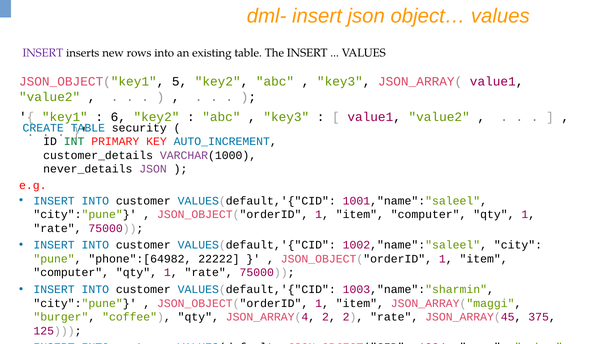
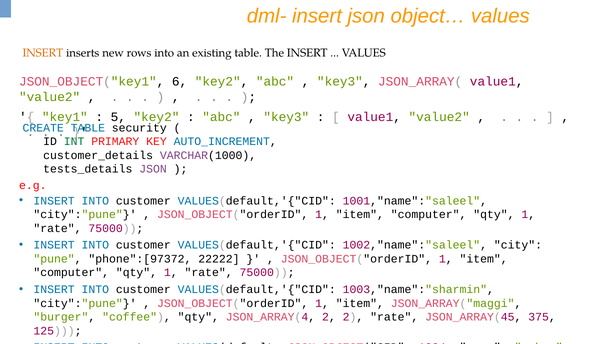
INSERT colour: purple -> orange (43, 53)
5: 5 -> 6 (180, 82)
6: 6 -> 5 (118, 117)
never_details: never_details -> tests_details (88, 169)
phone":[64982: phone":[64982 -> phone":[97372 (140, 259)
